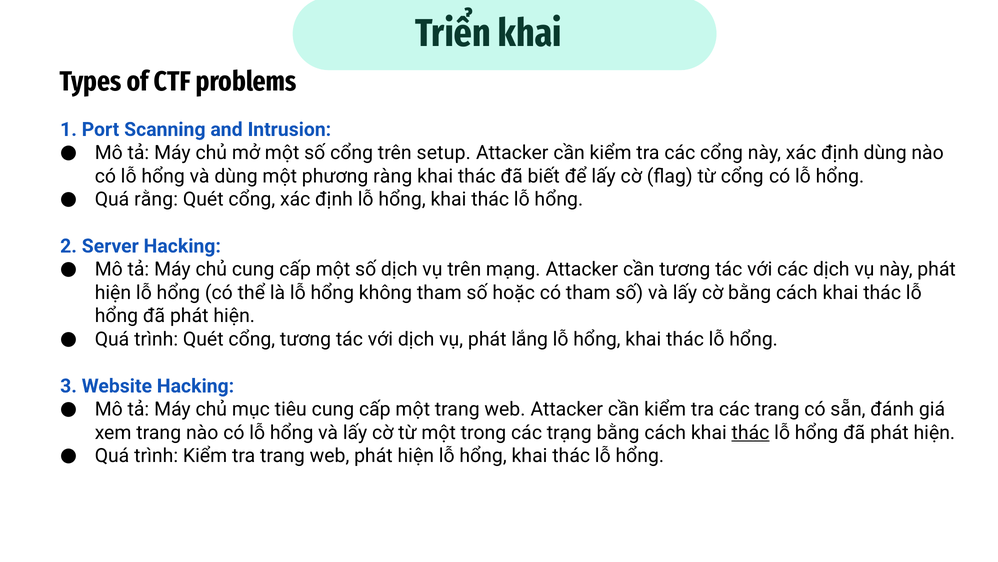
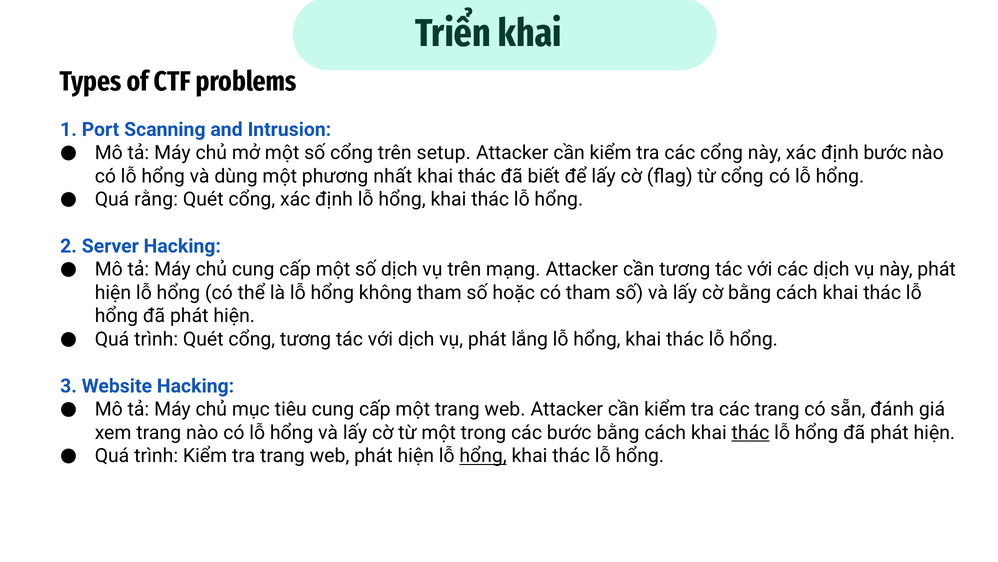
định dùng: dùng -> bước (885, 153)
ràng: ràng -> nhất (393, 176)
các trạng: trạng -> bước (569, 432)
hổng underline: none -> present (483, 456)
